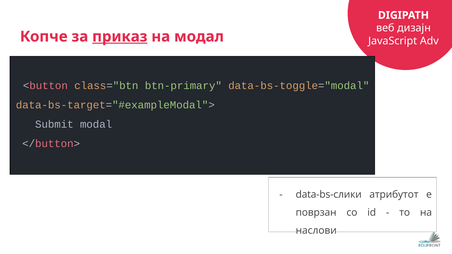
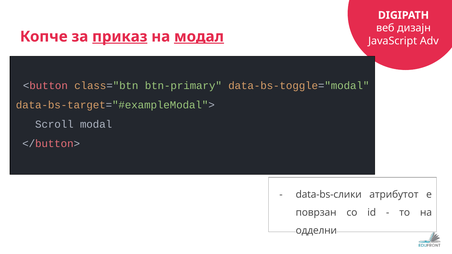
модал underline: none -> present (199, 37)
Submit: Submit -> Scroll (54, 124)
наслови: наслови -> одделни (316, 231)
